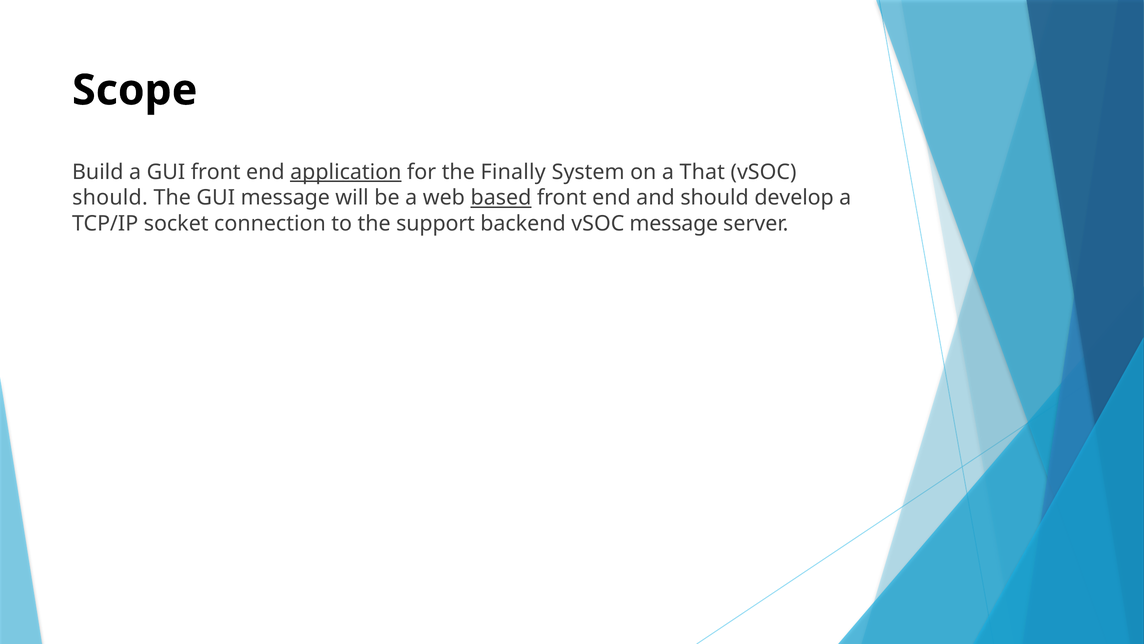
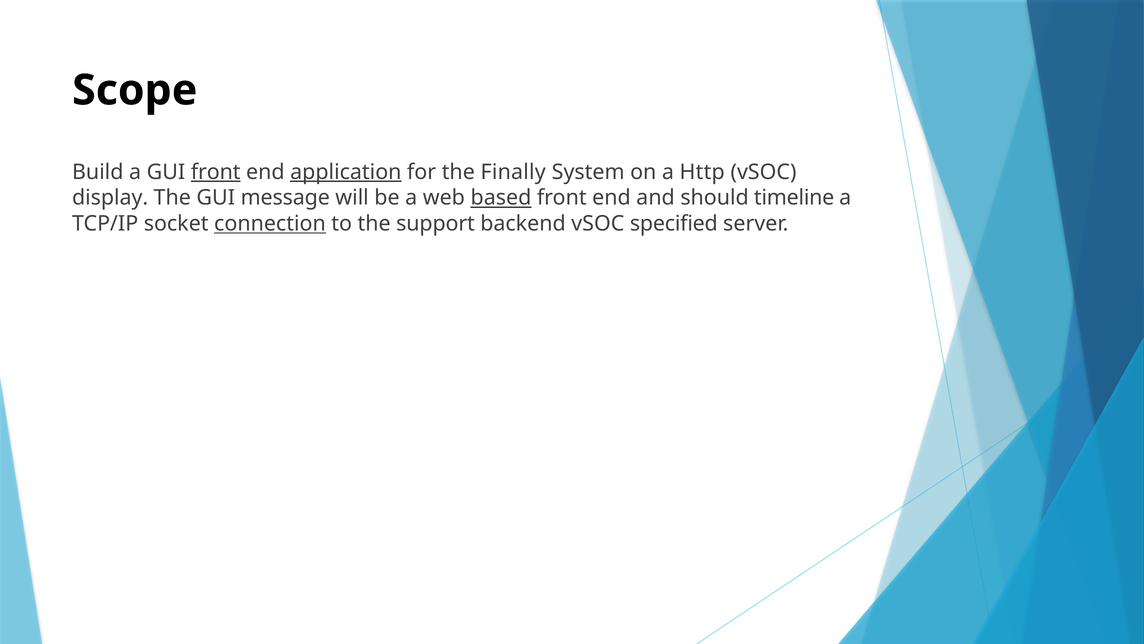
front underline: none -> present (216, 172)
That: That -> Http (702, 172)
should: should -> display (110, 198)
develop: develop -> timeline (794, 198)
connection underline: none -> present (270, 223)
vSOC message: message -> specified (674, 223)
